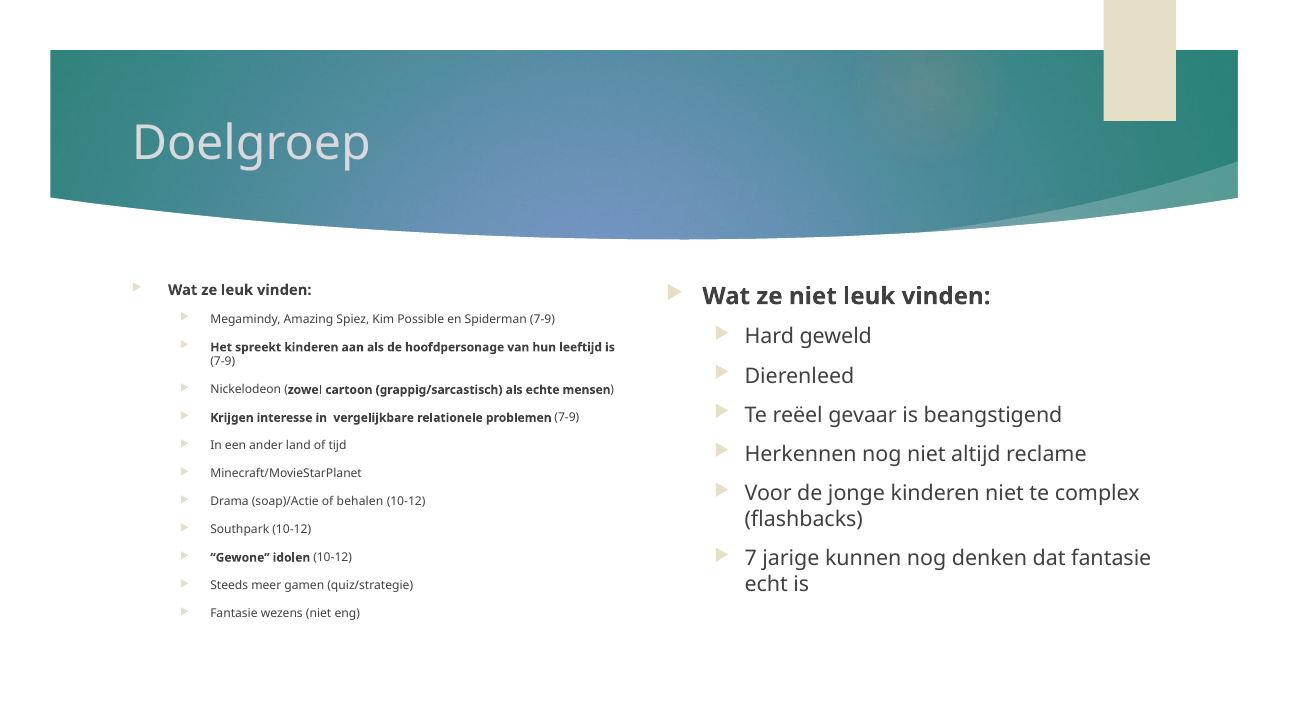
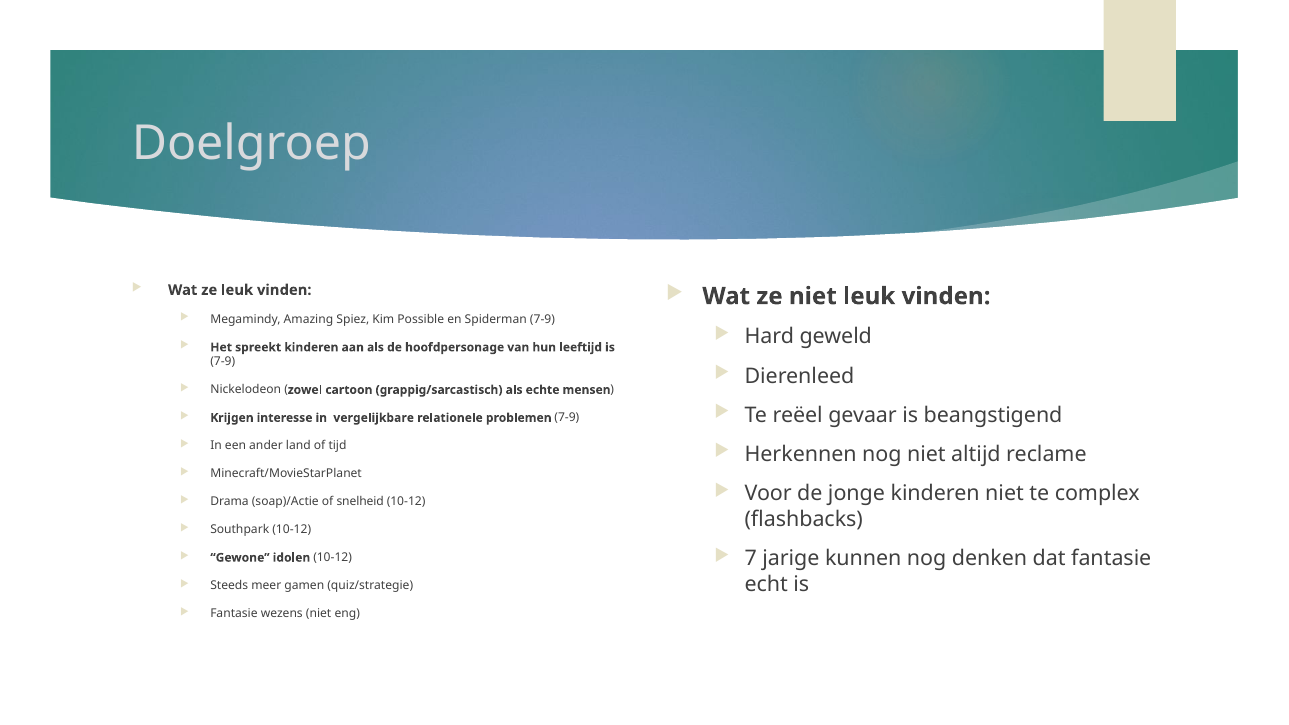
behalen: behalen -> snelheid (360, 502)
